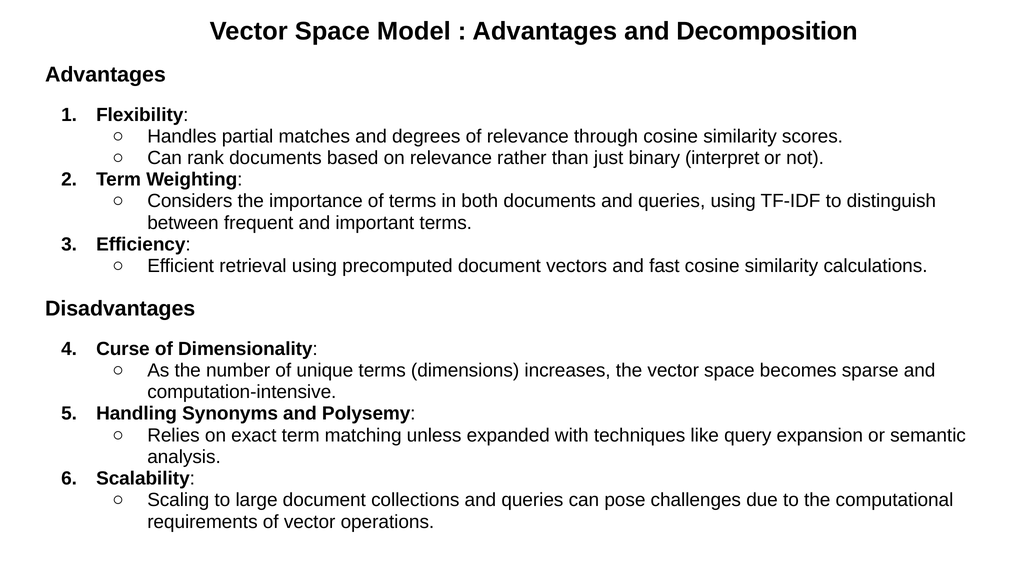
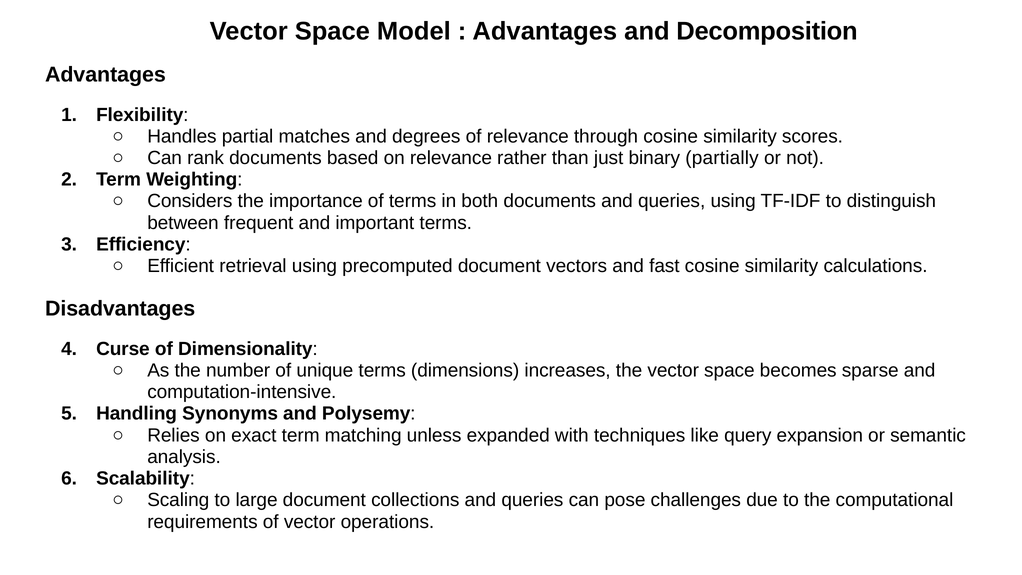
interpret: interpret -> partially (722, 158)
